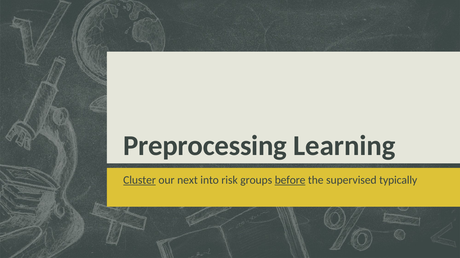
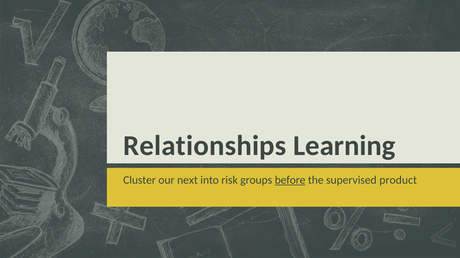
Preprocessing: Preprocessing -> Relationships (205, 146)
Cluster underline: present -> none (140, 181)
typically: typically -> product (398, 181)
